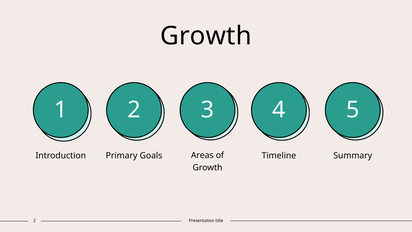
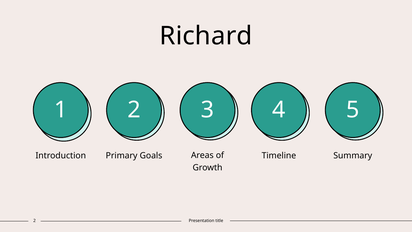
Growth: Growth -> Richard (206, 36)
